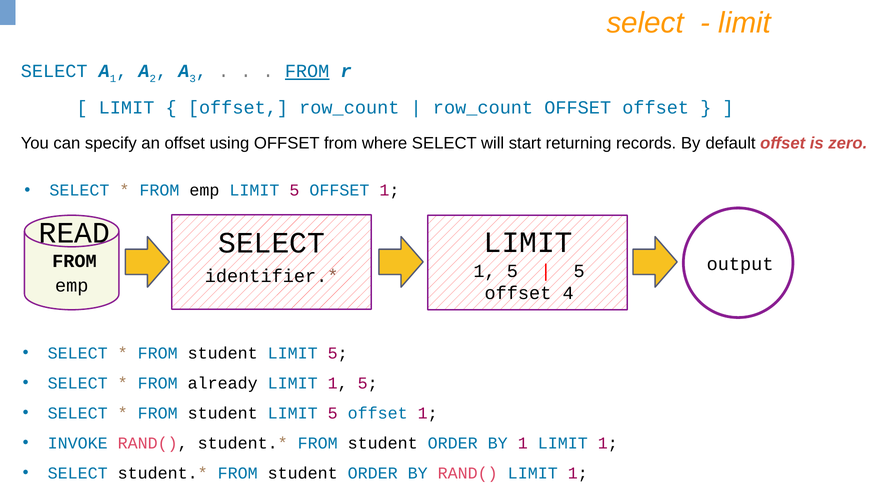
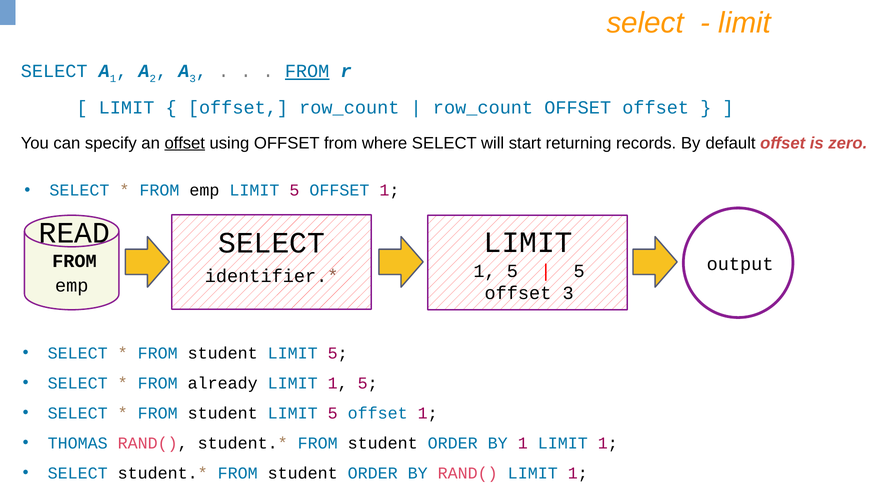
offset underline: none -> present (185, 143)
offset 4: 4 -> 3 (568, 293)
INVOKE: INVOKE -> THOMAS (78, 443)
